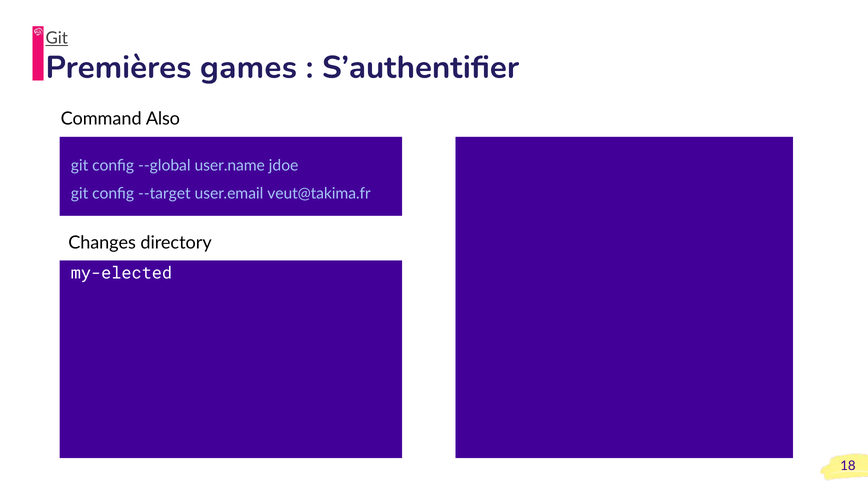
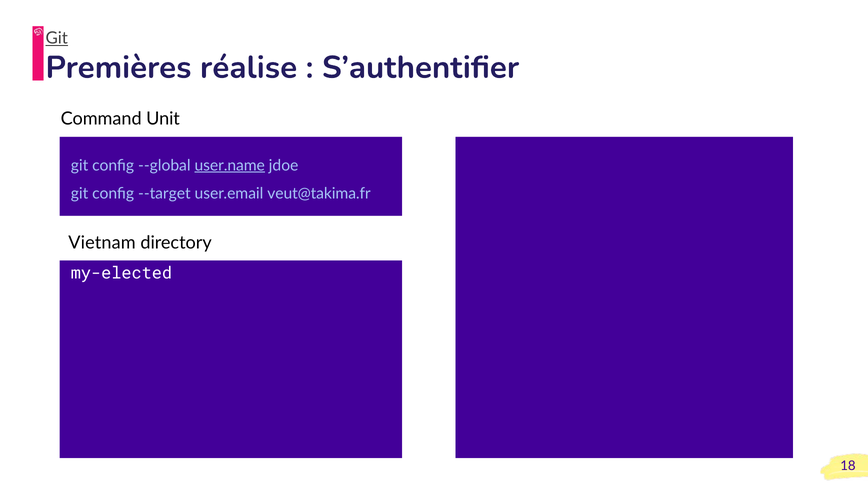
games: games -> réalise (249, 67)
Also: Also -> Unit (163, 119)
user.name underline: none -> present (230, 165)
Changes: Changes -> Vietnam (102, 242)
